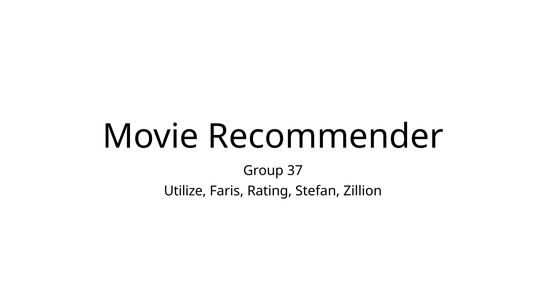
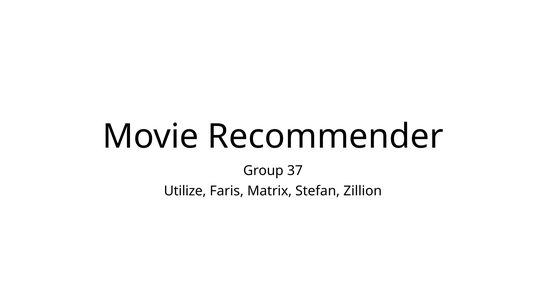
Rating: Rating -> Matrix (270, 191)
